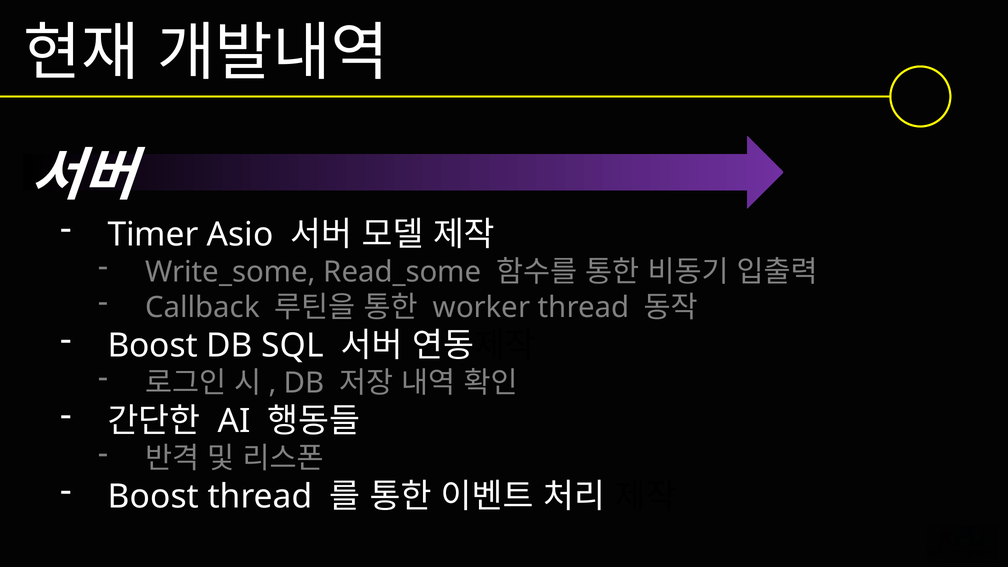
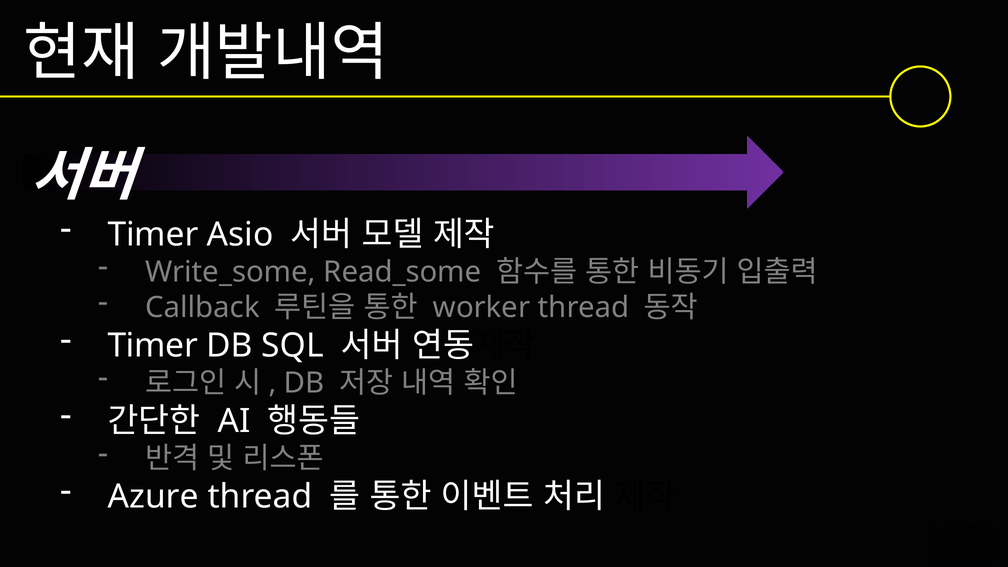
Boost: Boost -> Timer (153, 345)
Boost: Boost -> Azure (153, 497)
